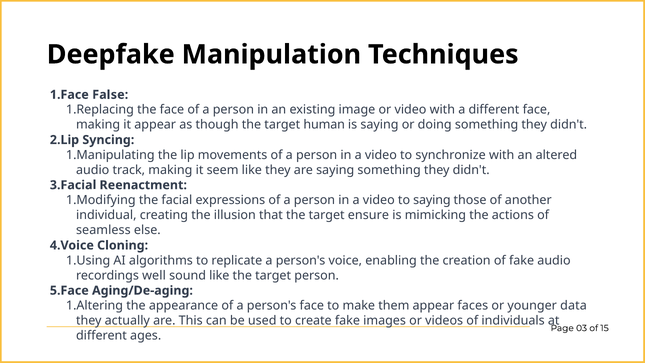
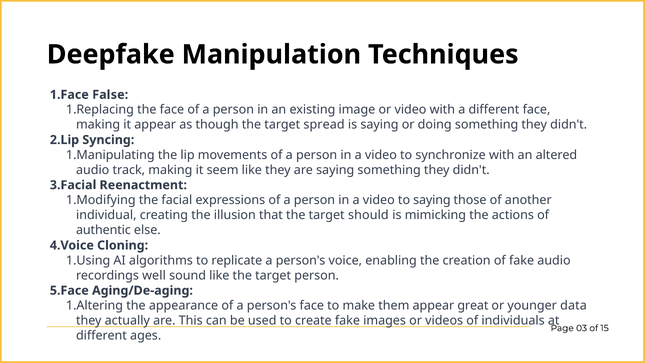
human: human -> spread (324, 125)
ensure: ensure -> should (368, 215)
seamless: seamless -> authentic (103, 230)
faces: faces -> great (473, 305)
